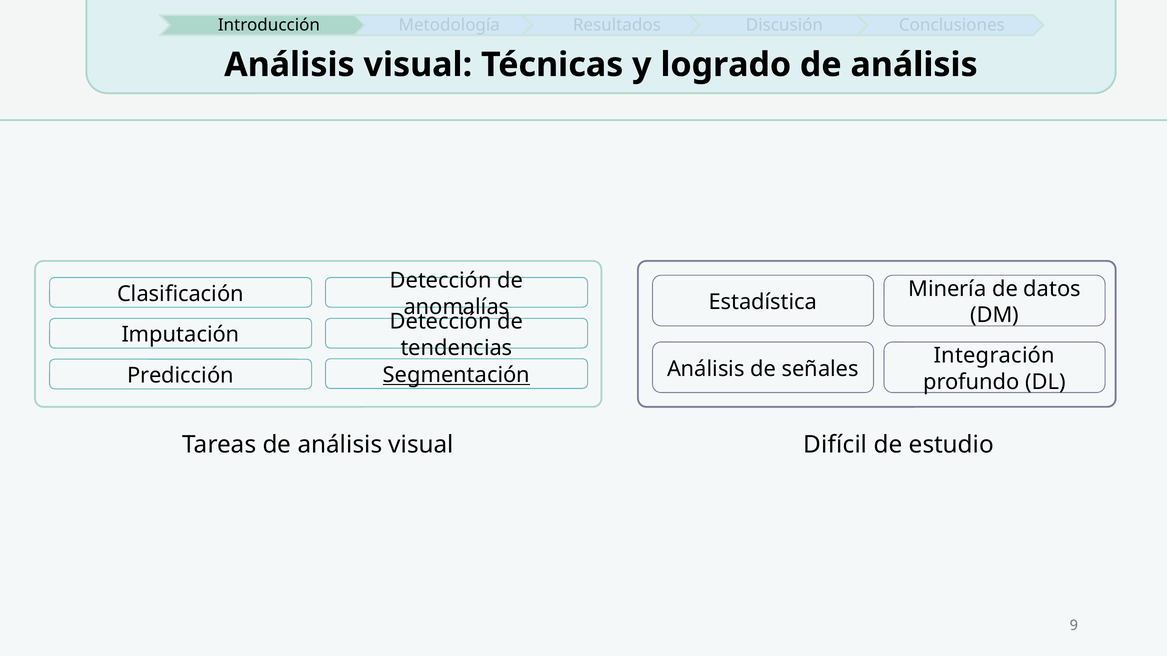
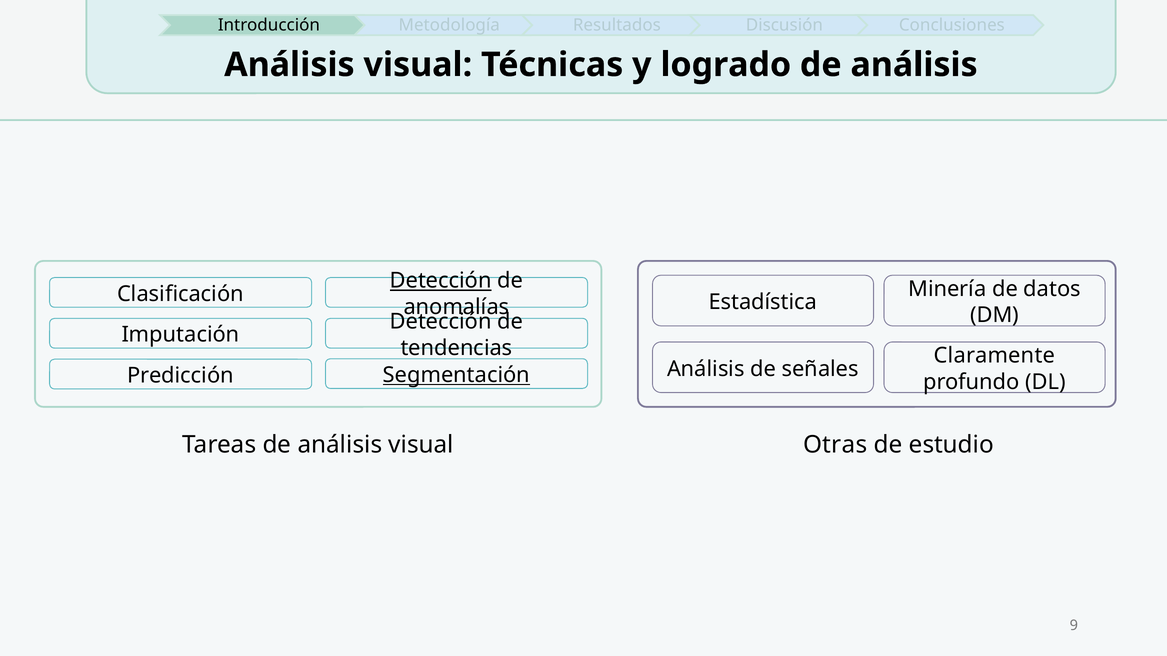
Detección underline: none -> present (441, 281)
Integración: Integración -> Claramente (994, 356)
Difícil: Difícil -> Otras (835, 445)
